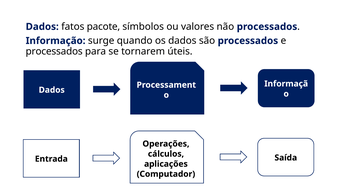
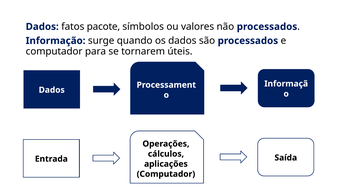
processados: processados -> computador (54, 51)
